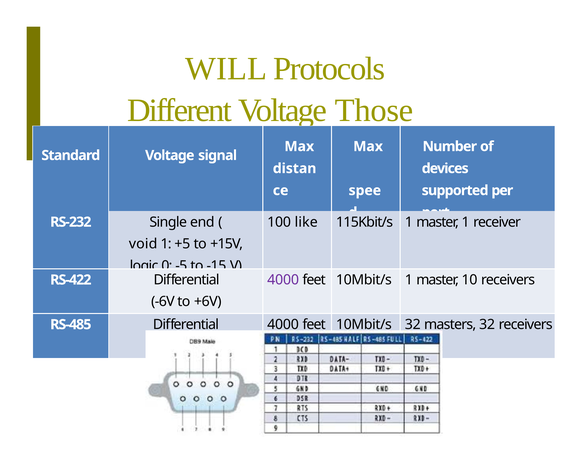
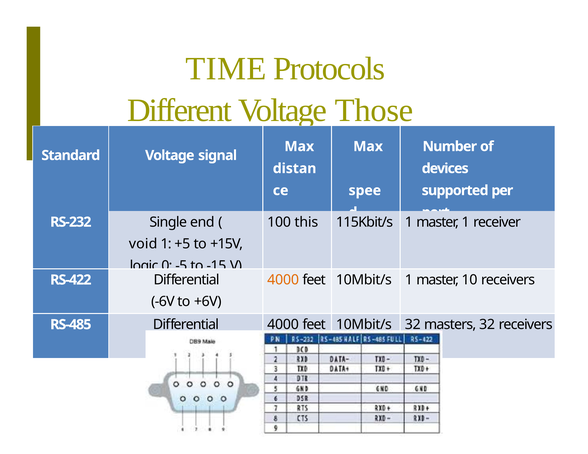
WILL: WILL -> TIME (226, 69)
like: like -> this (306, 222)
4000 colour: purple -> orange (283, 280)
